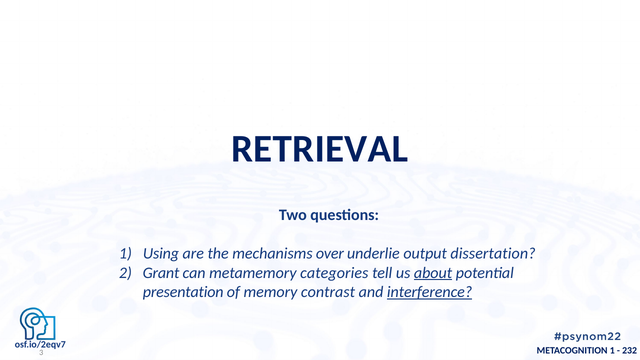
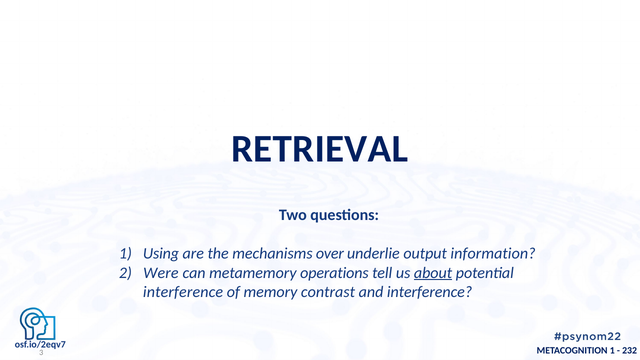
dissertation: dissertation -> information (493, 254)
Grant: Grant -> Were (161, 273)
categories: categories -> operations (334, 273)
presentation: presentation -> interference (183, 292)
interference underline: present -> none (430, 292)
